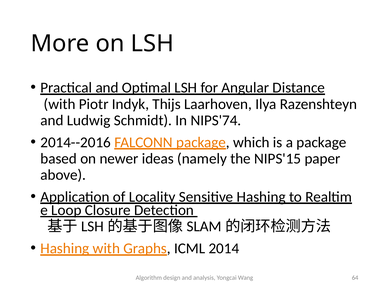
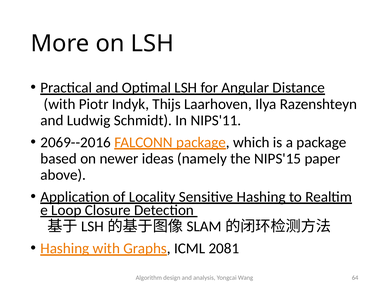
NIPS'74: NIPS'74 -> NIPS'11 (216, 121)
2014--2016: 2014--2016 -> 2069--2016 (76, 143)
2014: 2014 -> 2081 (224, 249)
